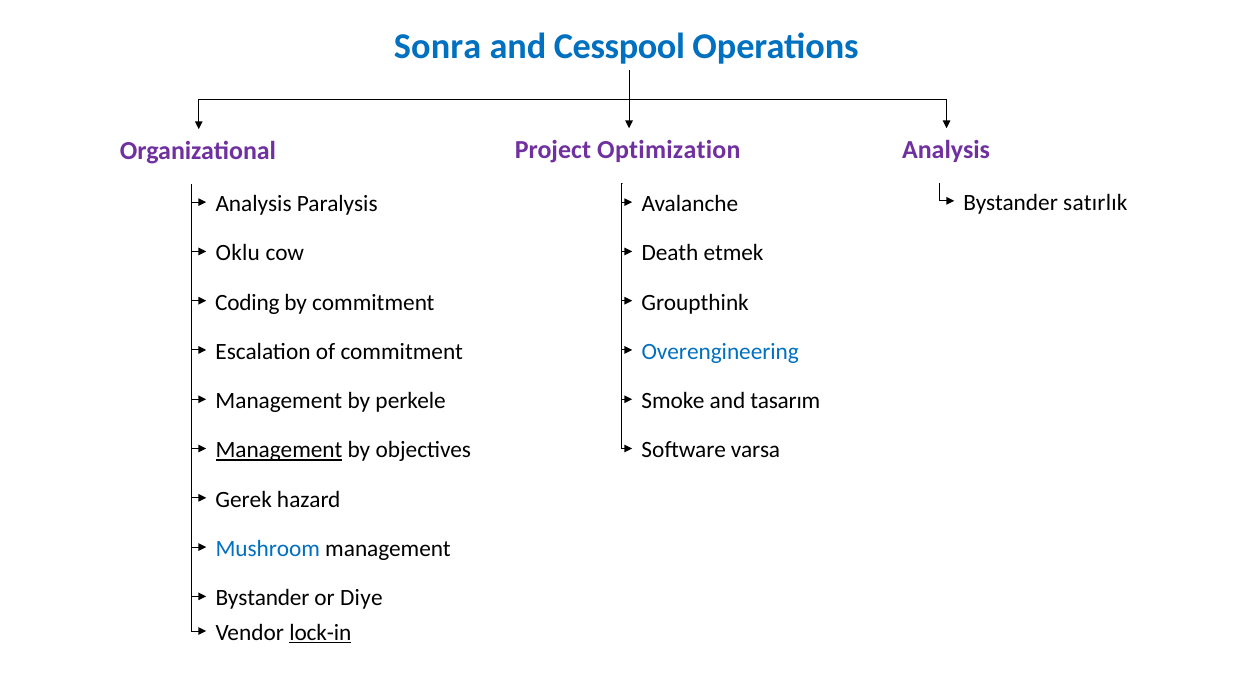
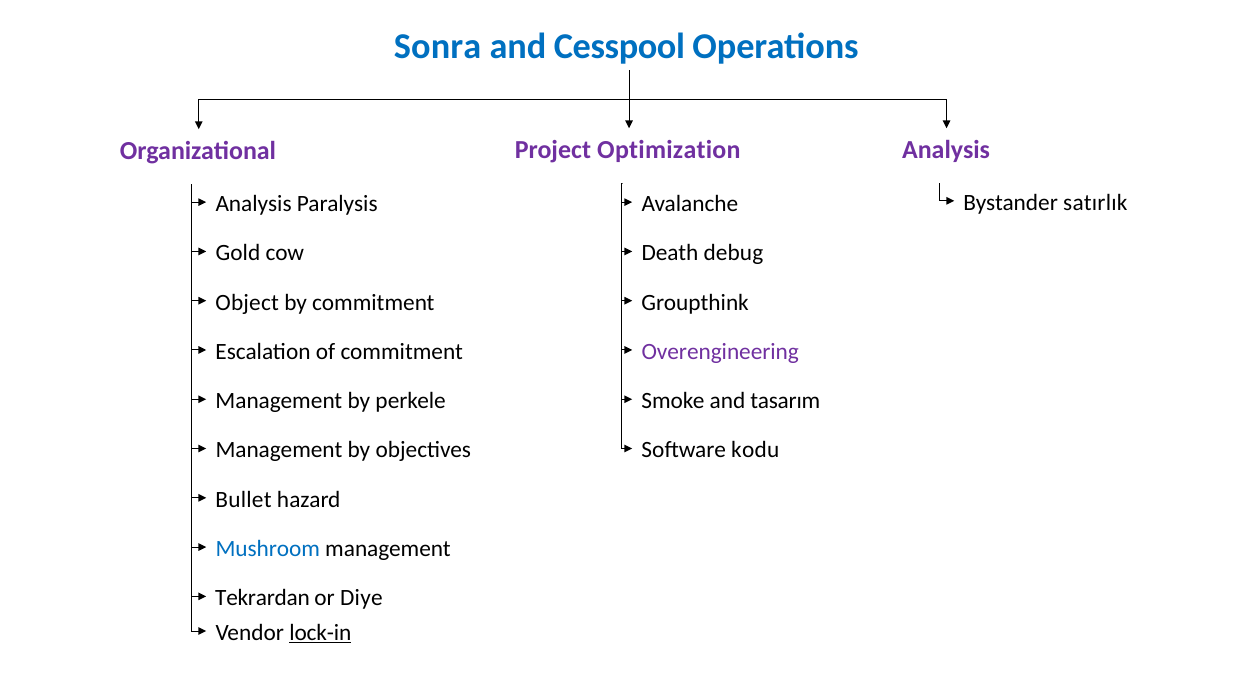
Oklu: Oklu -> Gold (238, 253)
etmek: etmek -> debug (733, 253)
Coding: Coding -> Object (247, 302)
Overengineering colour: blue -> purple (720, 351)
Management underline: present -> none (279, 450)
varsa: varsa -> kodu (755, 450)
Gerek: Gerek -> Bullet (244, 499)
Bystander: Bystander -> Tekrardan (263, 598)
